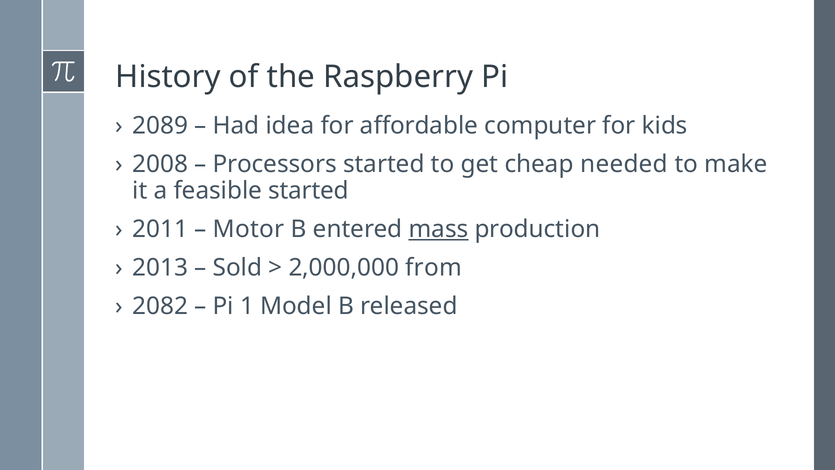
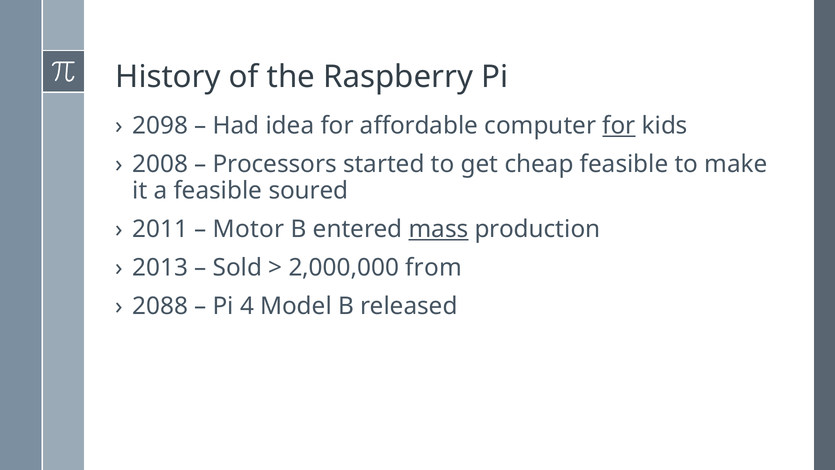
2089: 2089 -> 2098 (160, 126)
for underline: none -> present (619, 126)
cheap needed: needed -> feasible (624, 164)
feasible started: started -> soured (308, 191)
2082: 2082 -> 2088 (160, 306)
1: 1 -> 4 (247, 306)
